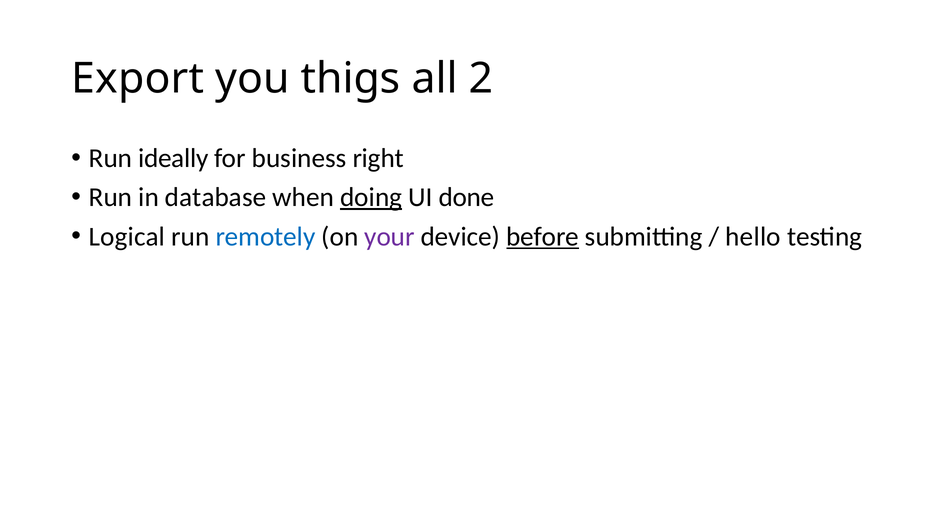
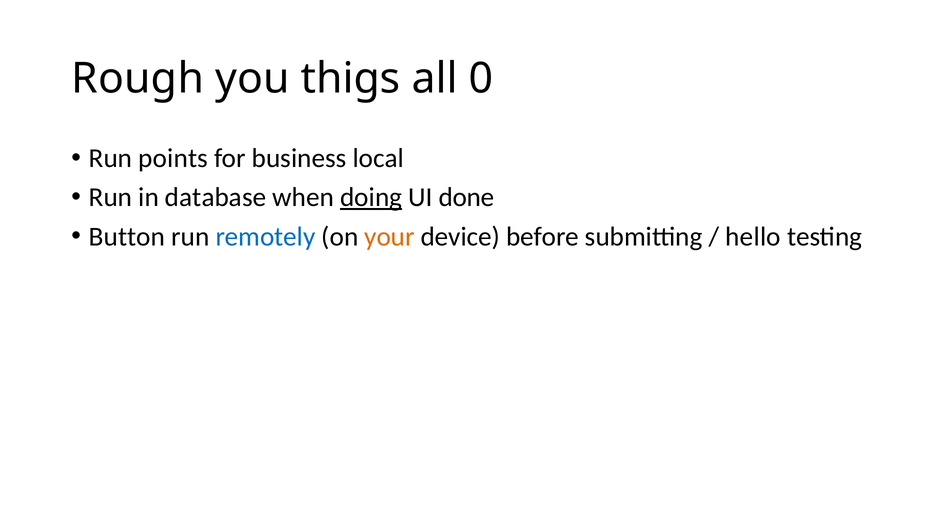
Export: Export -> Rough (138, 79)
2: 2 -> 0 (481, 79)
ideally: ideally -> points (173, 158)
right: right -> local (378, 158)
Logical: Logical -> Button (127, 236)
your colour: purple -> orange (390, 236)
before underline: present -> none (543, 236)
